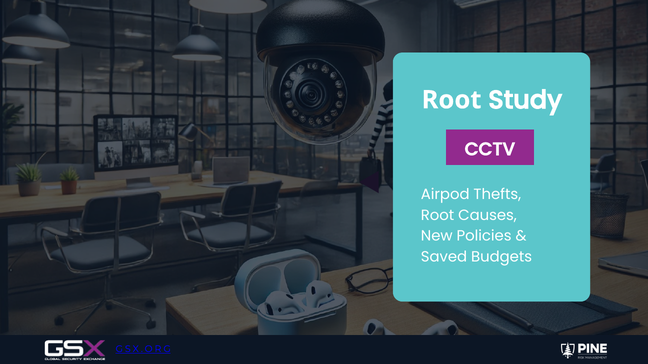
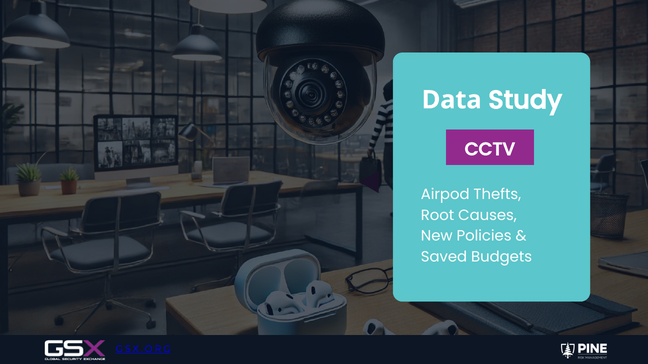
Root: Root -> Data (452, 100)
